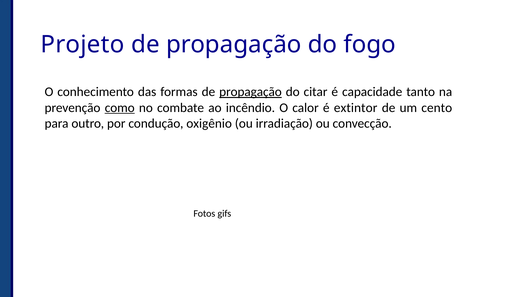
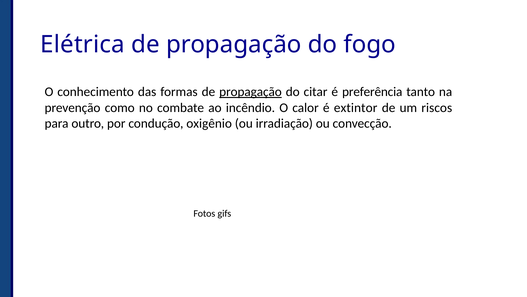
Projeto: Projeto -> Elétrica (82, 44)
capacidade: capacidade -> preferência (372, 92)
como underline: present -> none (120, 108)
cento: cento -> riscos (437, 108)
